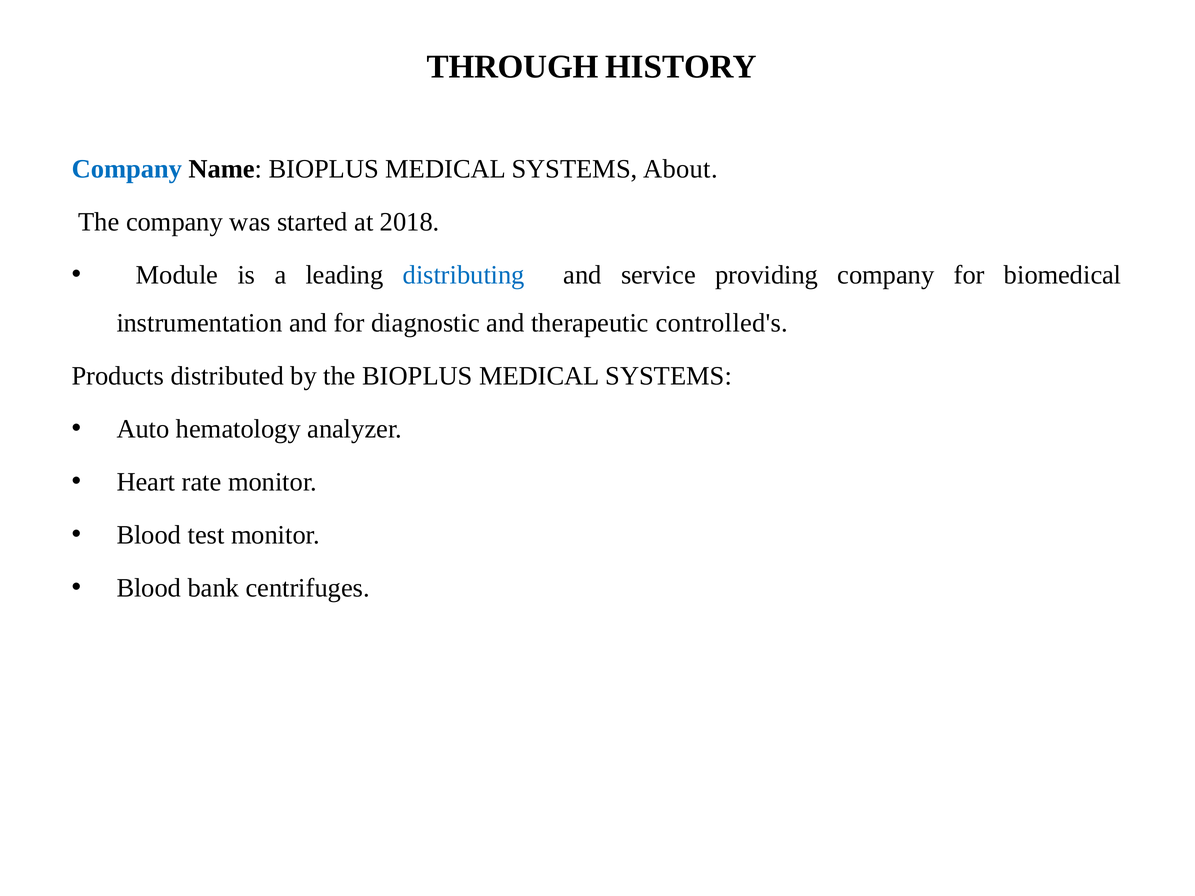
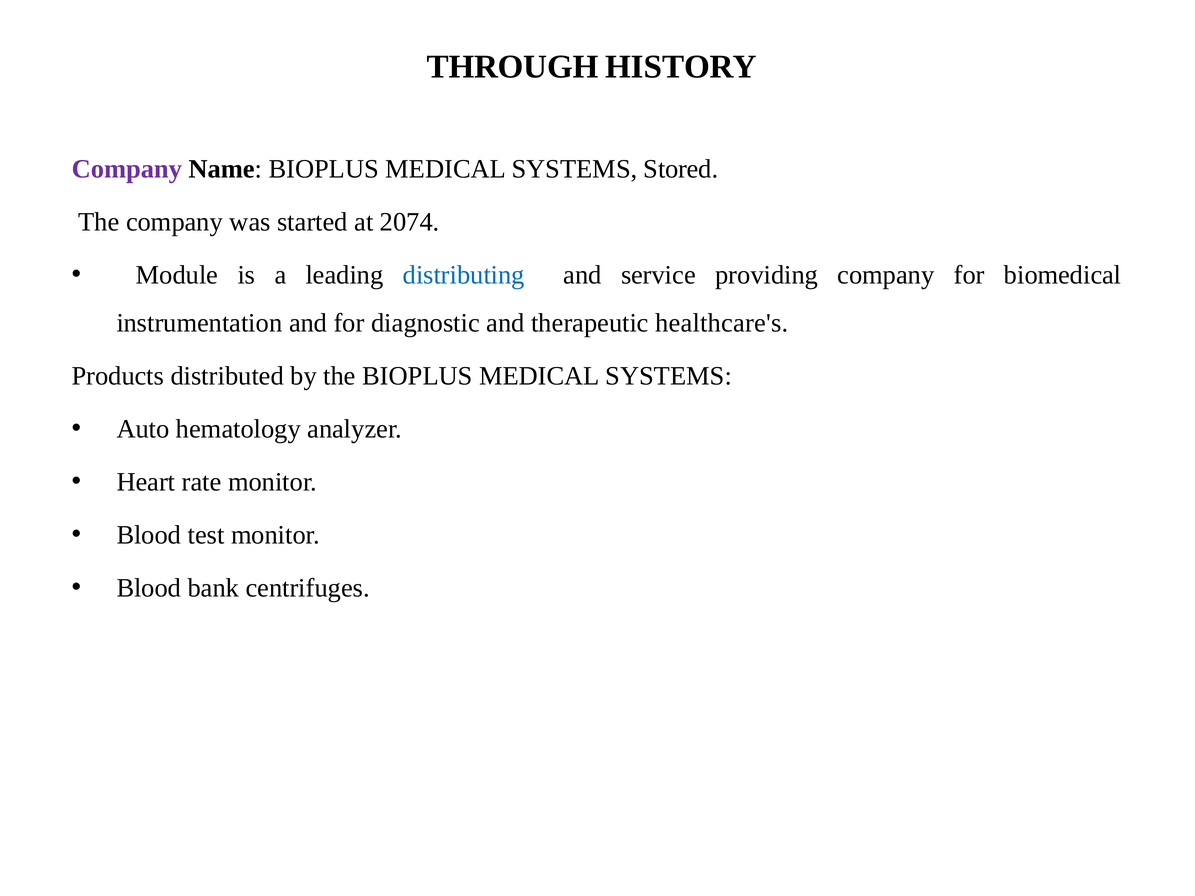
Company colour: blue -> purple (127, 169)
About: About -> Stored (681, 169)
2018: 2018 -> 2074 (410, 222)
controlled's: controlled's -> healthcare's (722, 323)
